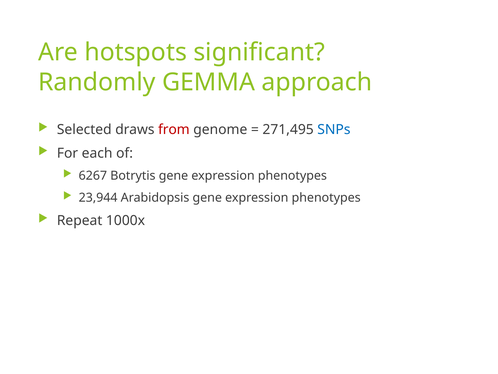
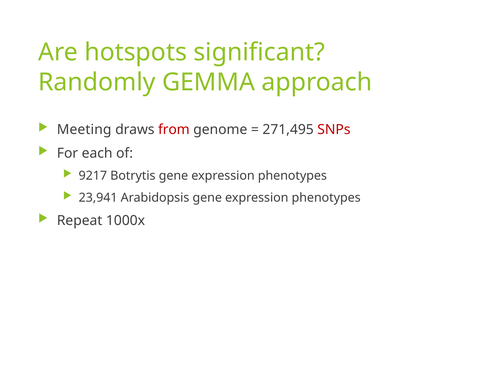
Selected: Selected -> Meeting (84, 129)
SNPs colour: blue -> red (334, 129)
6267: 6267 -> 9217 (93, 176)
23,944: 23,944 -> 23,941 (98, 197)
